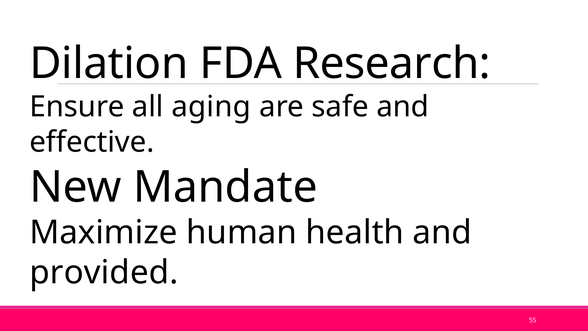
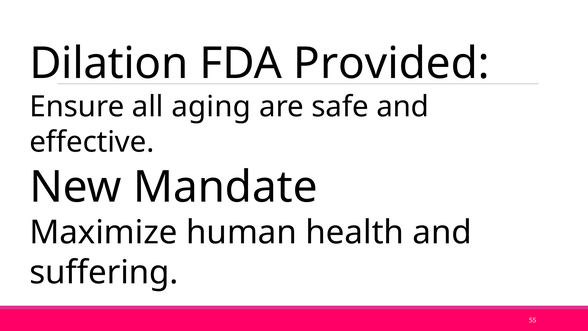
Research: Research -> Provided (392, 64)
provided: provided -> suffering (104, 272)
